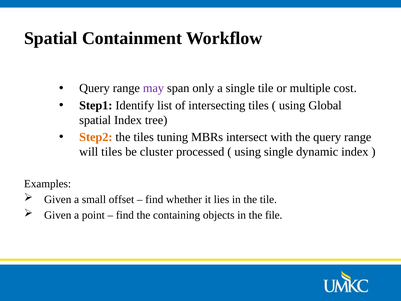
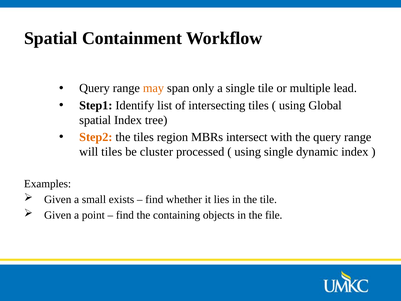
may colour: purple -> orange (153, 88)
cost: cost -> lead (345, 88)
tuning: tuning -> region (172, 137)
offset: offset -> exists (121, 199)
